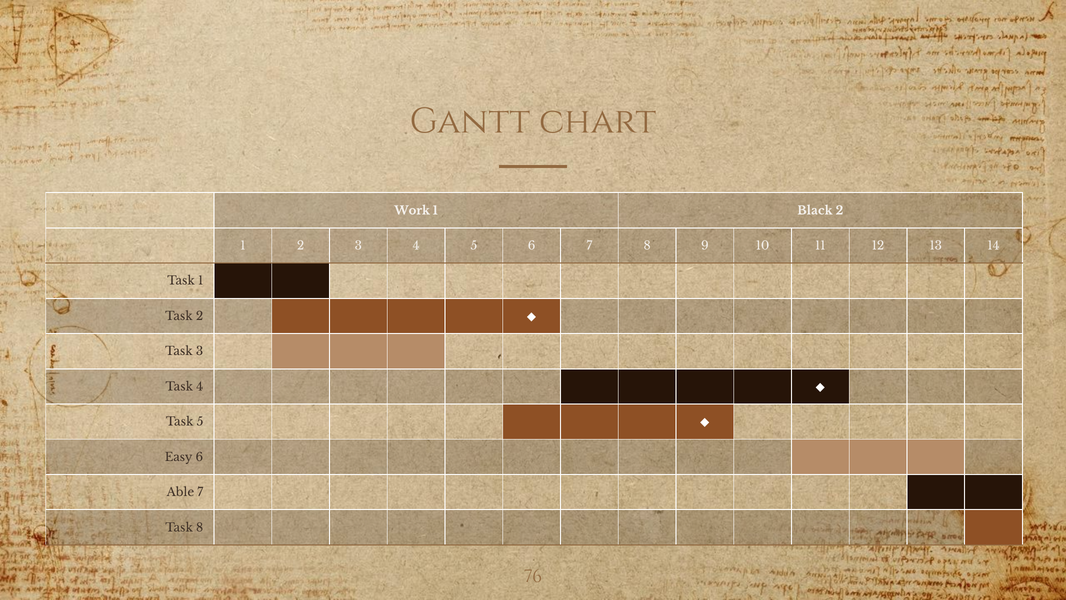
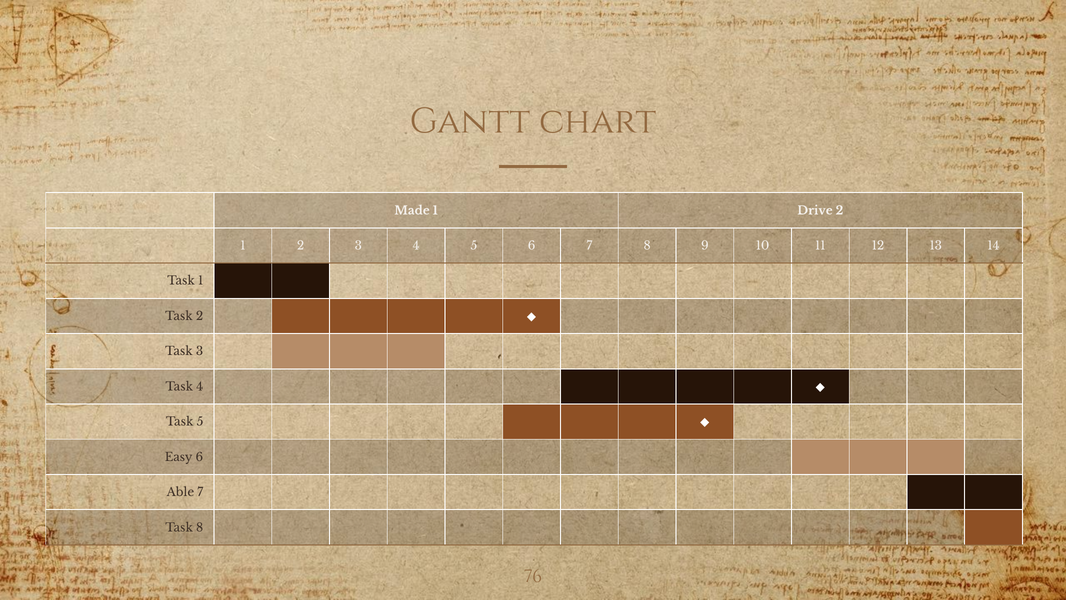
Work: Work -> Made (412, 210)
Black: Black -> Drive (815, 210)
